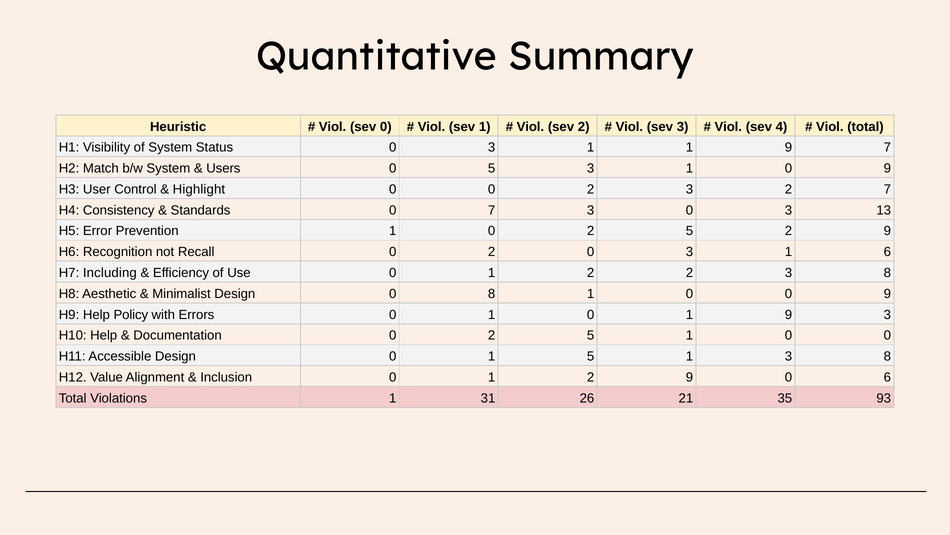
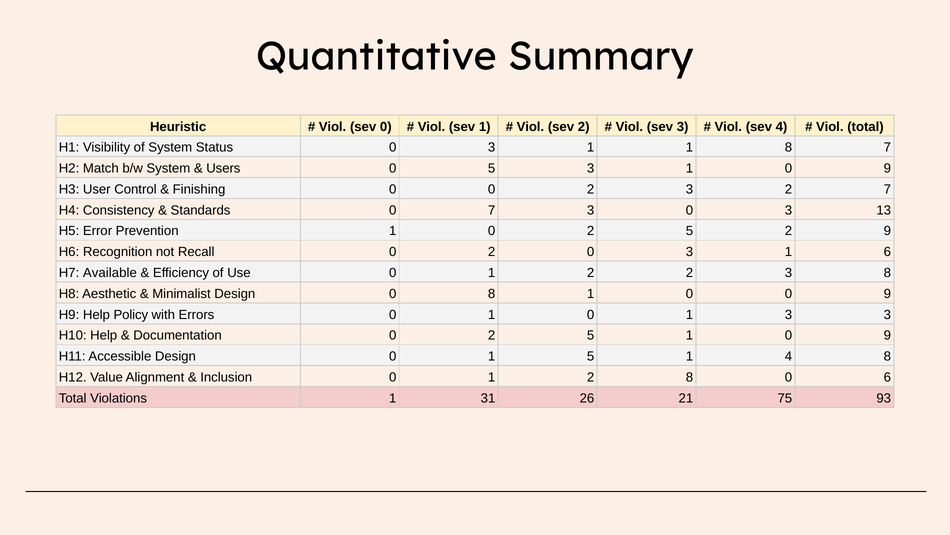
1 1 9: 9 -> 8 (788, 147)
Highlight: Highlight -> Finishing (199, 189)
Including: Including -> Available (110, 273)
0 1 9: 9 -> 3 (788, 314)
5 1 0 0: 0 -> 9 (887, 335)
1 3: 3 -> 4 (788, 356)
1 2 9: 9 -> 8 (690, 377)
35: 35 -> 75 (785, 398)
